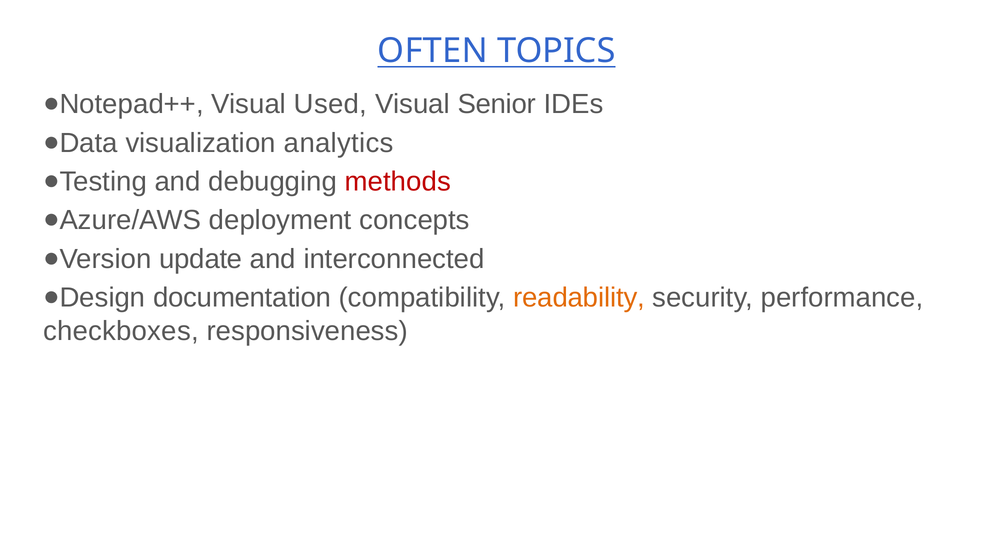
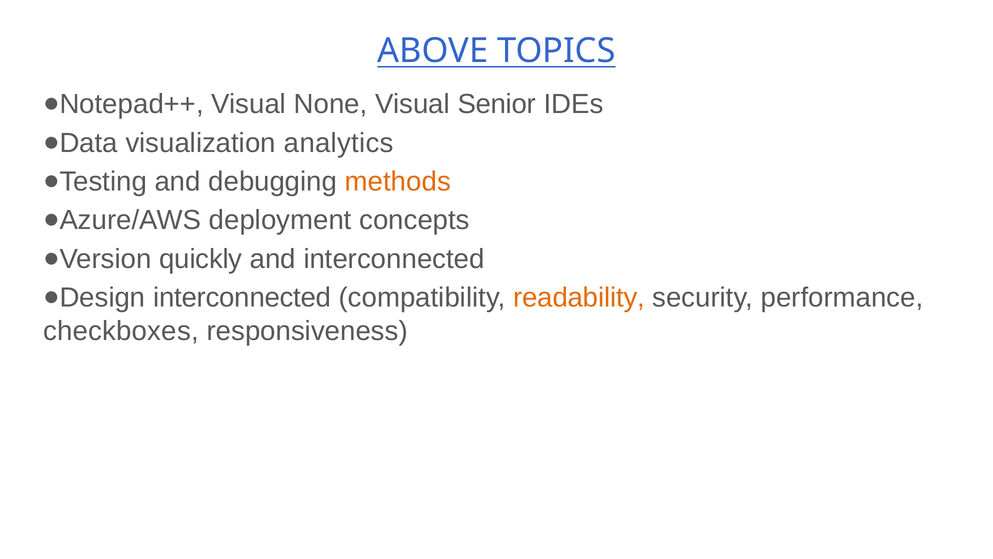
OFTEN: OFTEN -> ABOVE (433, 51)
Used: Used -> None (331, 104)
methods colour: red -> orange (398, 182)
update: update -> quickly (201, 259)
documentation: documentation -> interconnected (242, 298)
